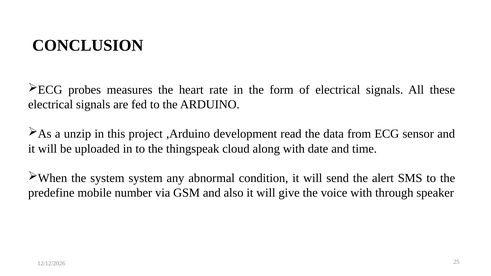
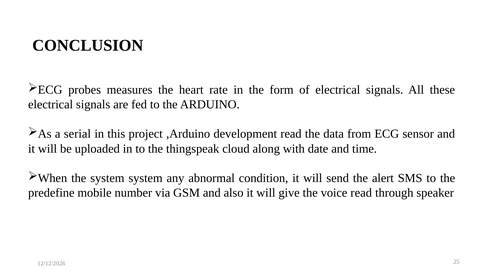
unzip: unzip -> serial (77, 134)
voice with: with -> read (361, 193)
